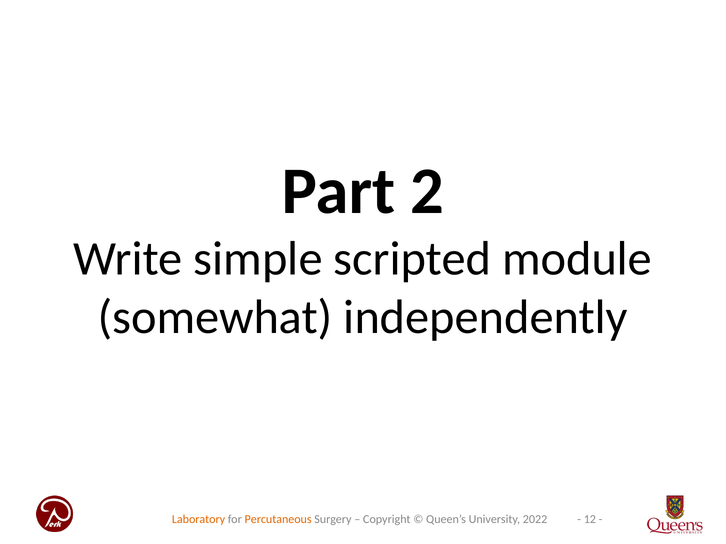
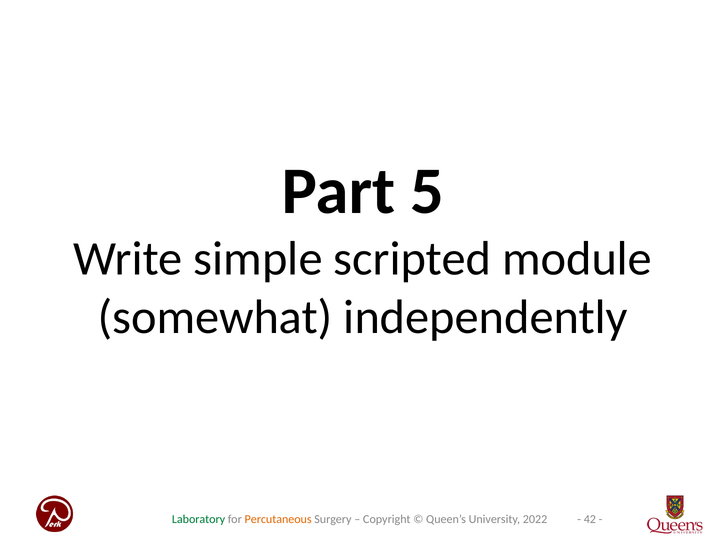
2: 2 -> 5 (427, 192)
12: 12 -> 42 (590, 520)
Laboratory colour: orange -> green (199, 520)
